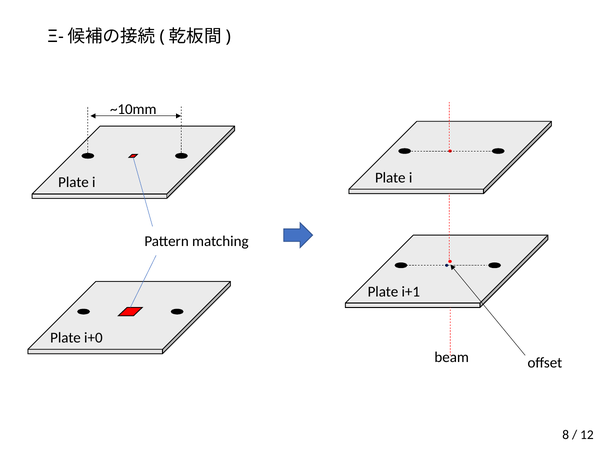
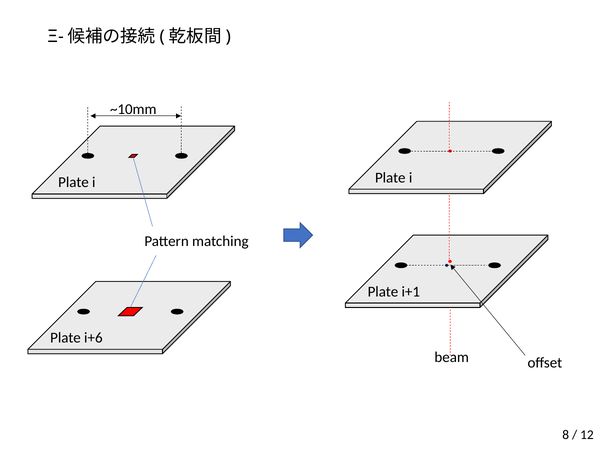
i+0: i+0 -> i+6 (93, 338)
